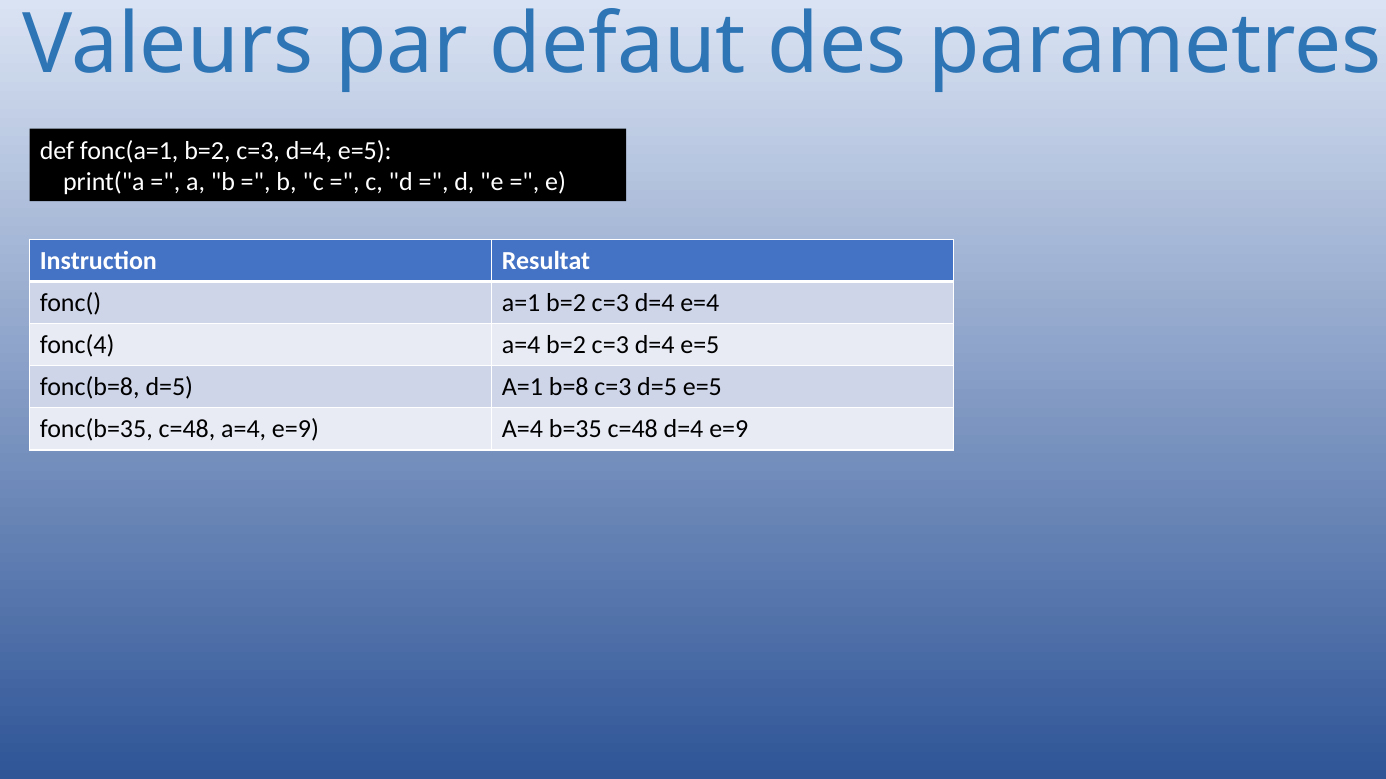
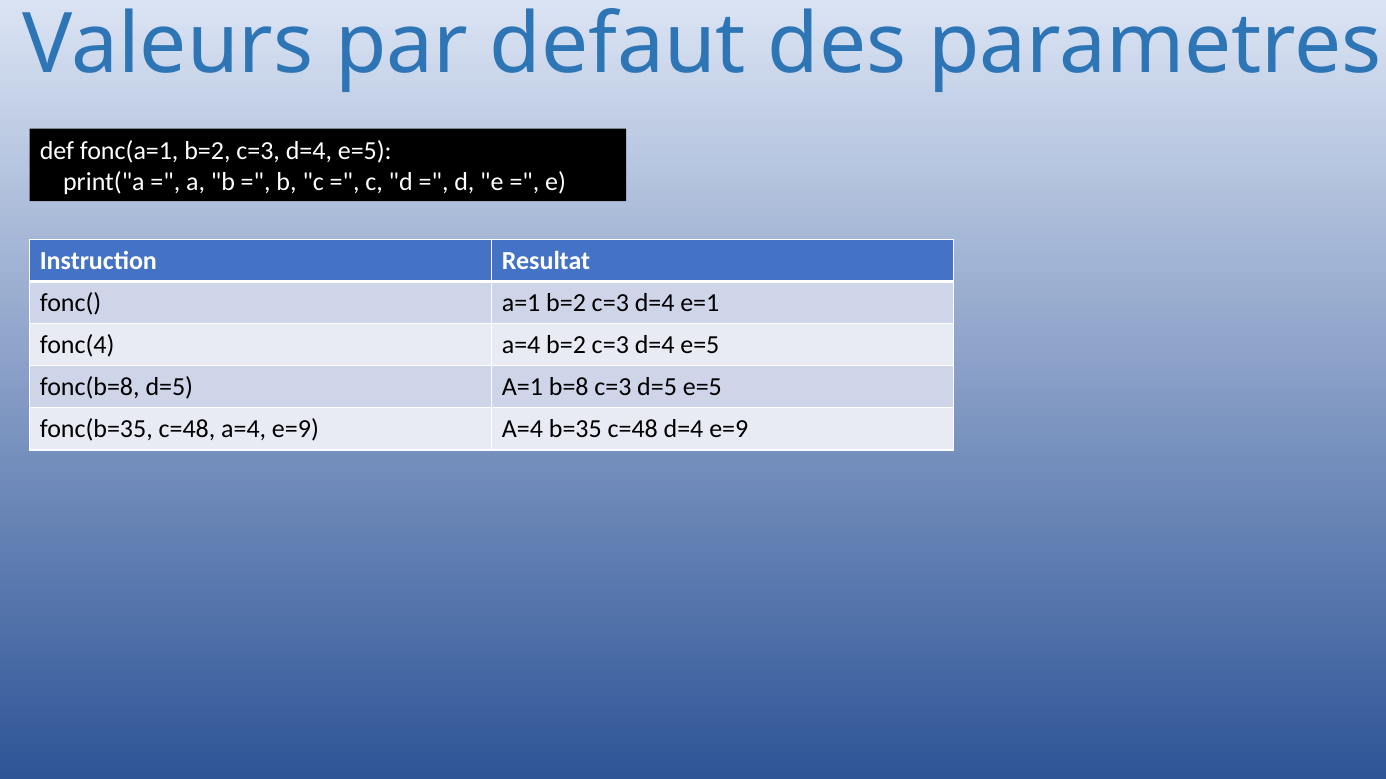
e=4: e=4 -> e=1 (700, 303)
